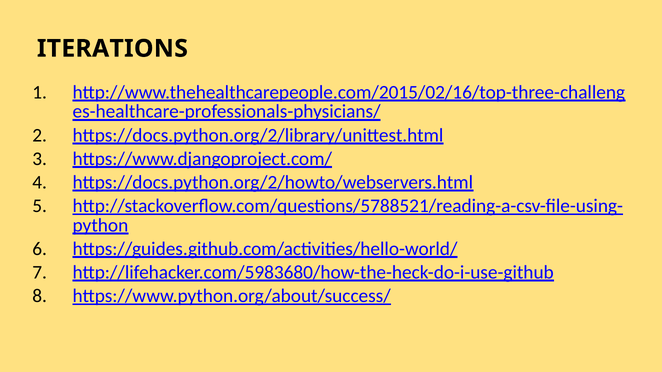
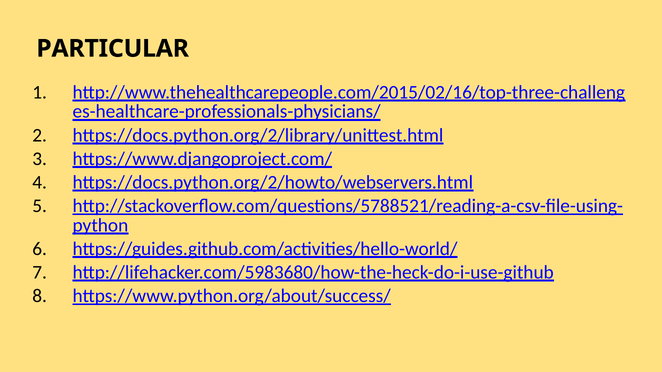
ITERATIONS: ITERATIONS -> PARTICULAR (113, 49)
